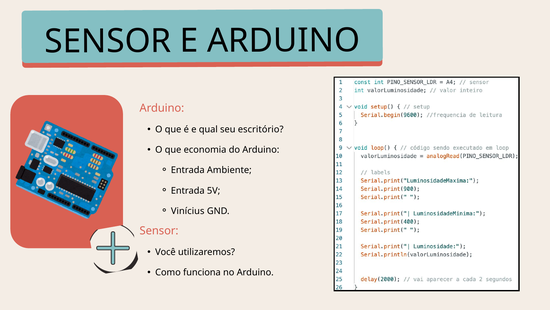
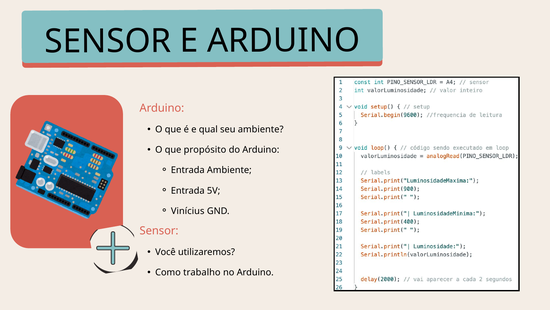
seu escritório: escritório -> ambiente (261, 129)
economia: economia -> propósito (205, 150)
funciona: funciona -> trabalho (202, 272)
